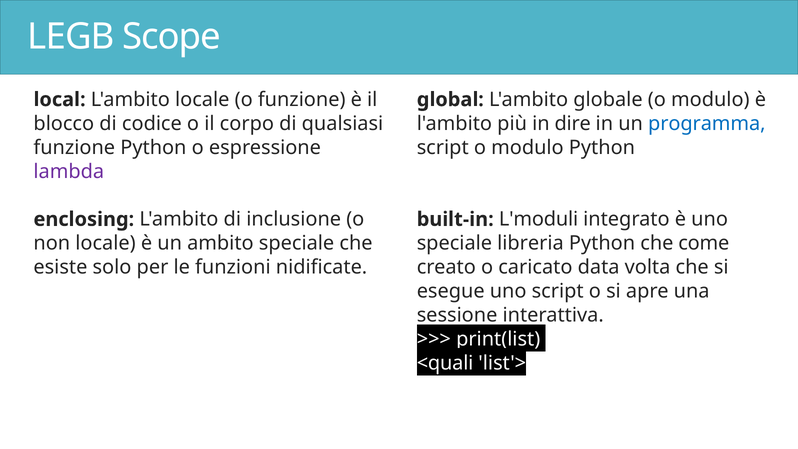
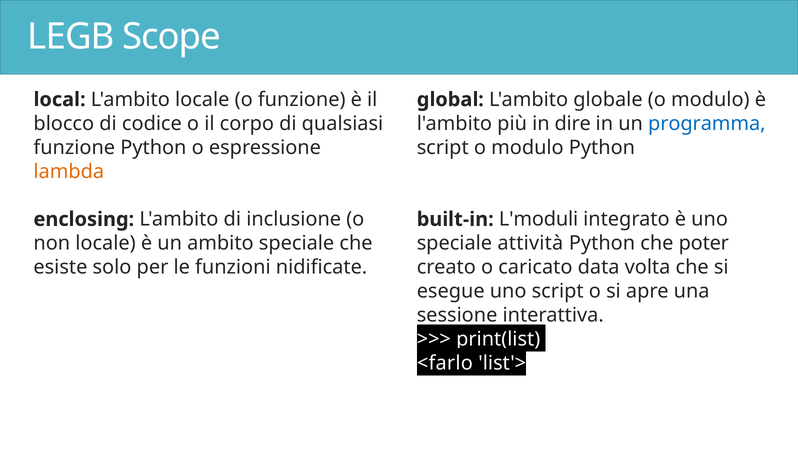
lambda colour: purple -> orange (69, 171)
libreria: libreria -> attività (530, 243)
come: come -> poter (704, 243)
<quali: <quali -> <farlo (445, 363)
